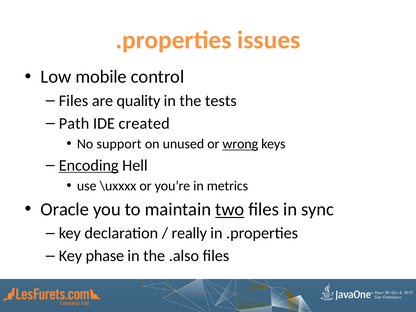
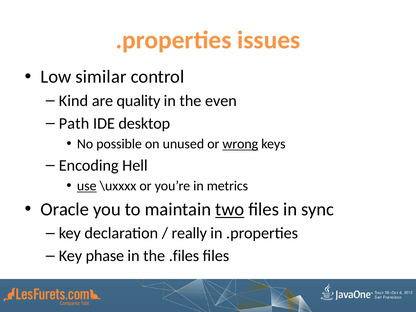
mobile: mobile -> similar (101, 77)
Files: Files -> Kind (73, 101)
tests: tests -> even (221, 101)
created: created -> desktop (144, 123)
support: support -> possible (119, 144)
Encoding underline: present -> none (89, 165)
use underline: none -> present (87, 186)
.also: .also -> .files (184, 256)
